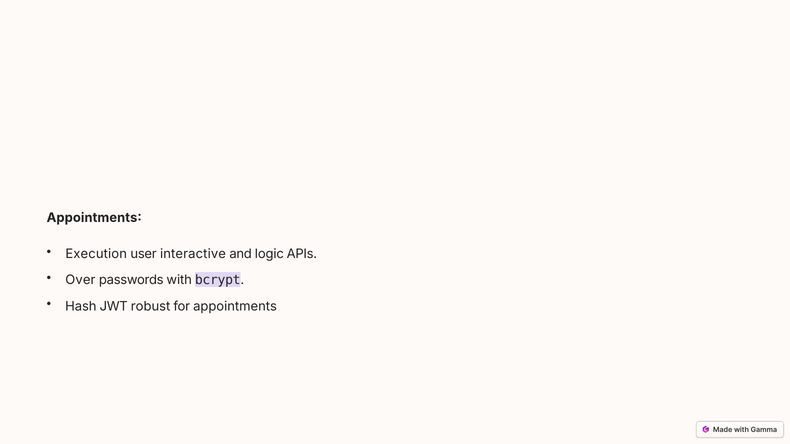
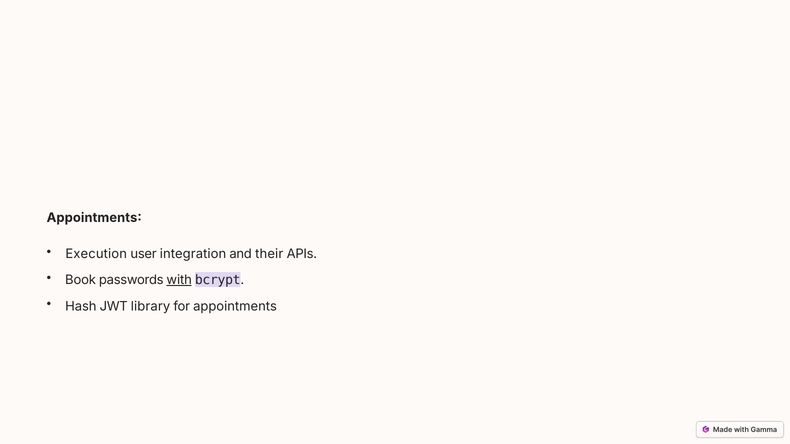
interactive: interactive -> integration (193, 254)
logic: logic -> their (269, 254)
Over: Over -> Book (81, 280)
with underline: none -> present (179, 280)
robust: robust -> library (151, 306)
